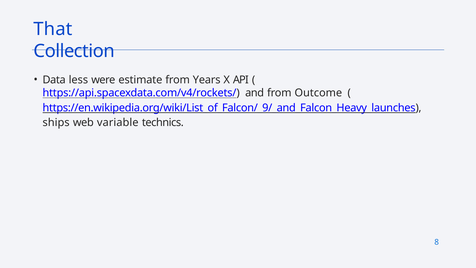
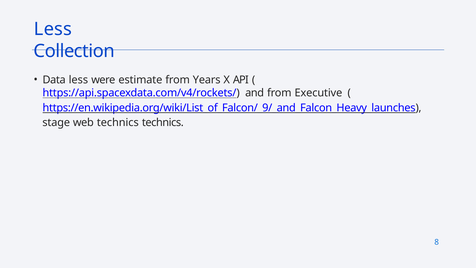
That: That -> Less (53, 29)
Outcome: Outcome -> Executive (318, 93)
ships: ships -> stage (56, 123)
web variable: variable -> technics (118, 123)
